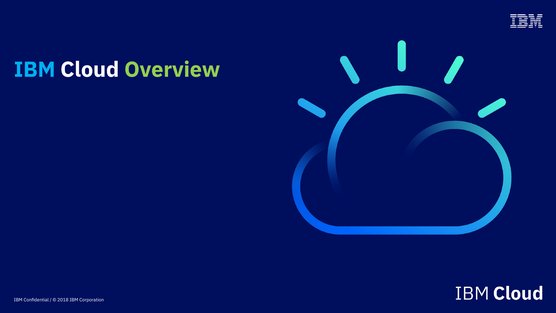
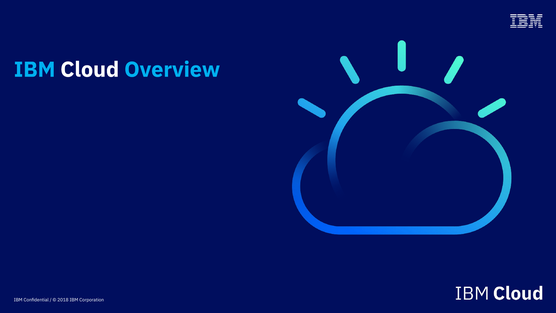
Overview colour: light green -> light blue (172, 70)
